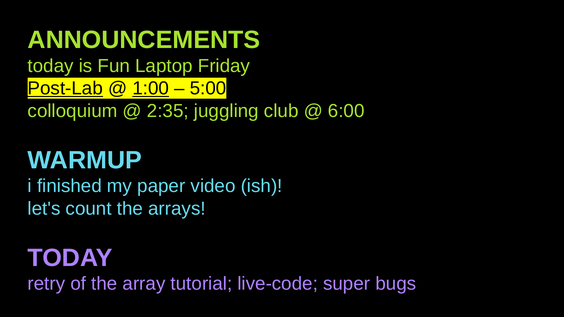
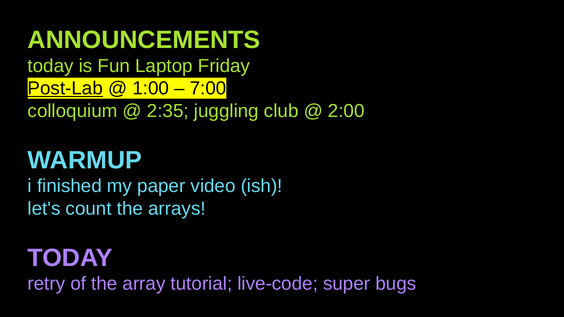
1:00 underline: present -> none (151, 88)
5:00: 5:00 -> 7:00 (208, 88)
6:00: 6:00 -> 2:00 (346, 111)
